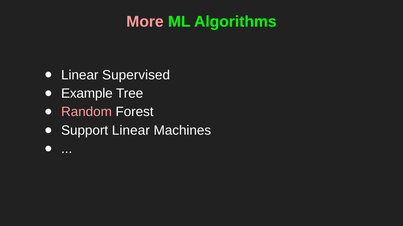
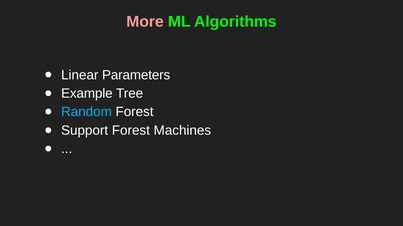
Supervised: Supervised -> Parameters (136, 75)
Random colour: pink -> light blue (86, 112)
Support Linear: Linear -> Forest (131, 131)
